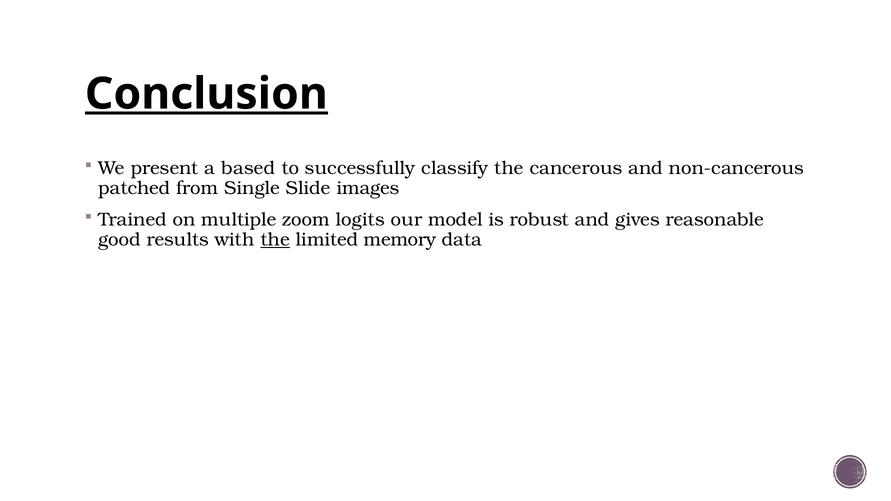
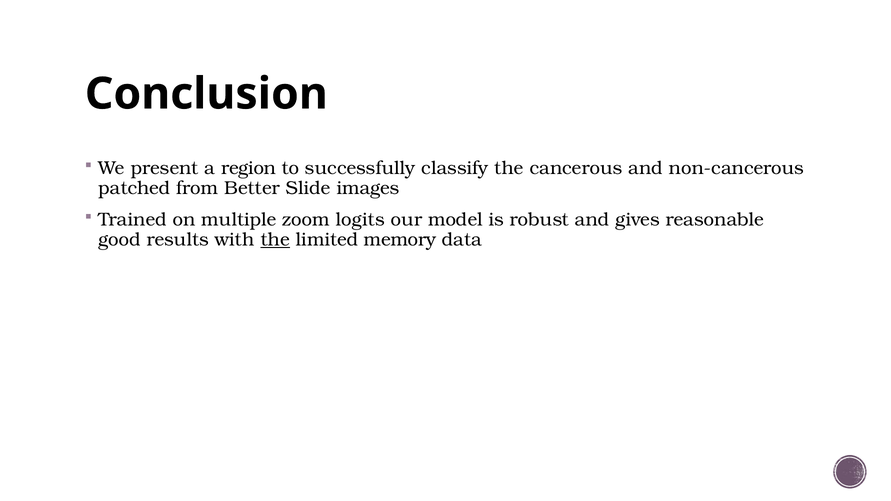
Conclusion underline: present -> none (206, 94)
based: based -> region (249, 168)
Single: Single -> Better (252, 188)
